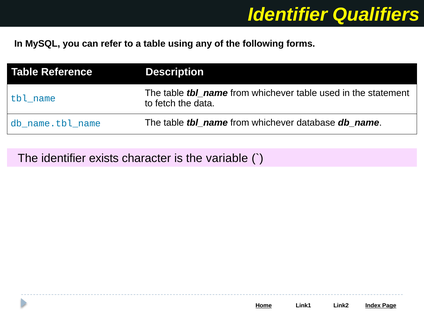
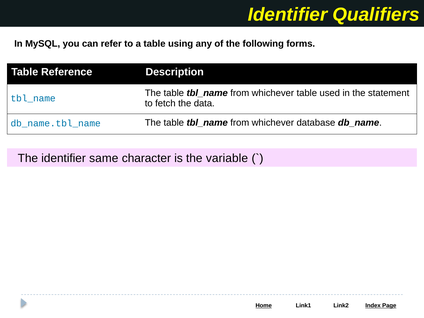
exists: exists -> same (104, 158)
